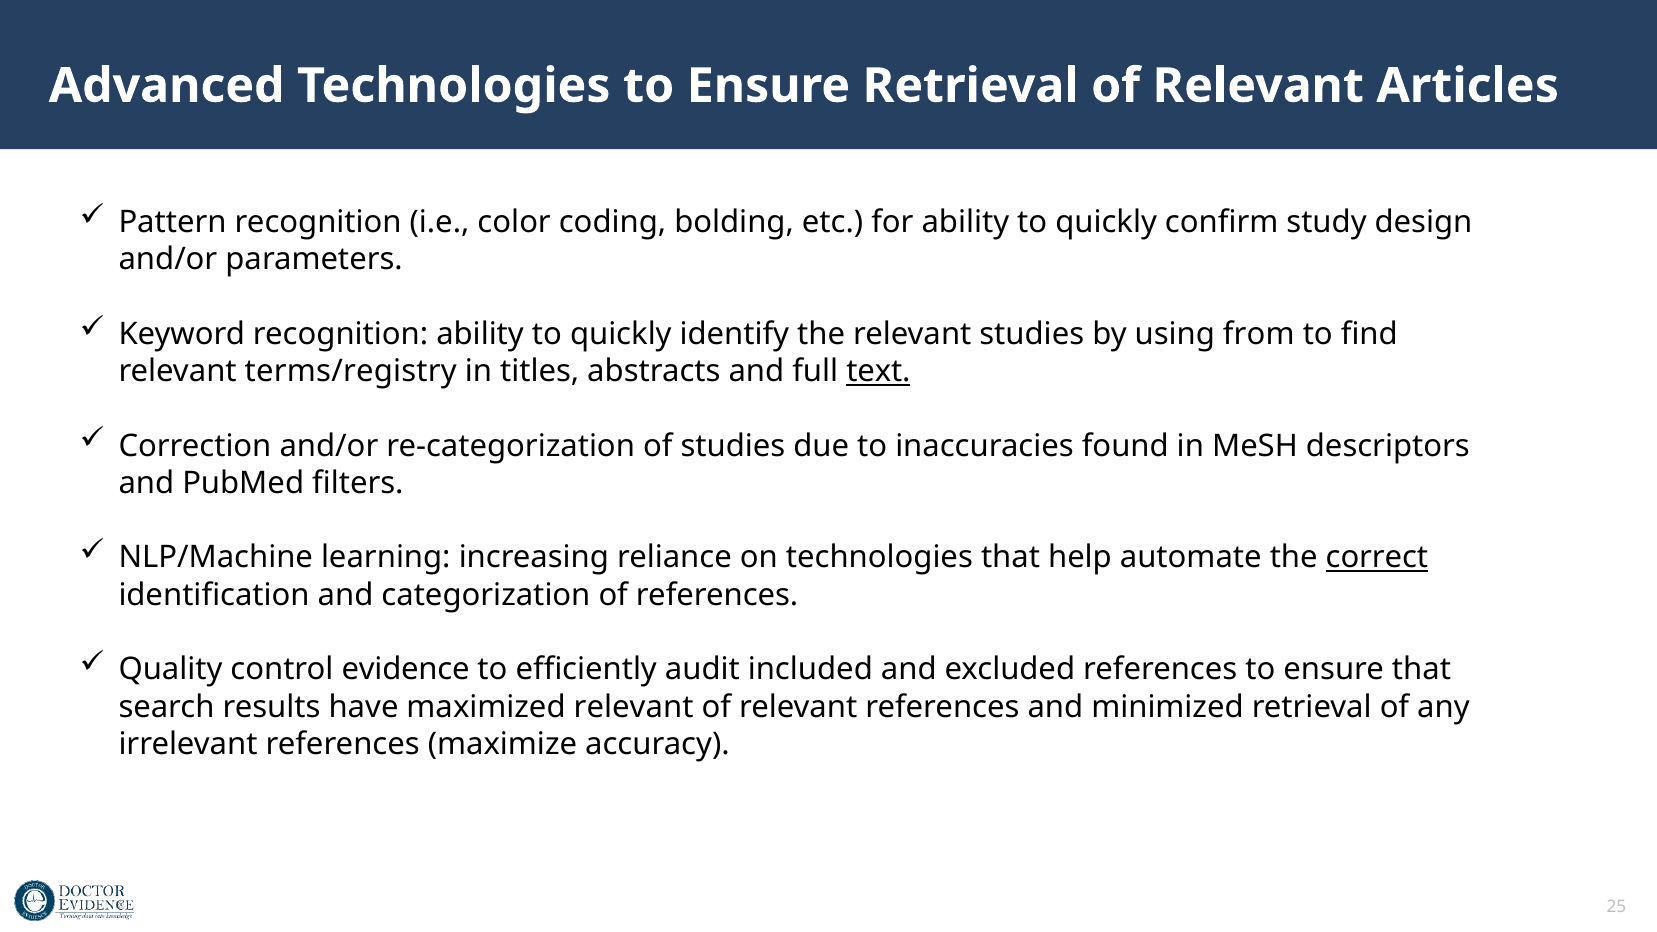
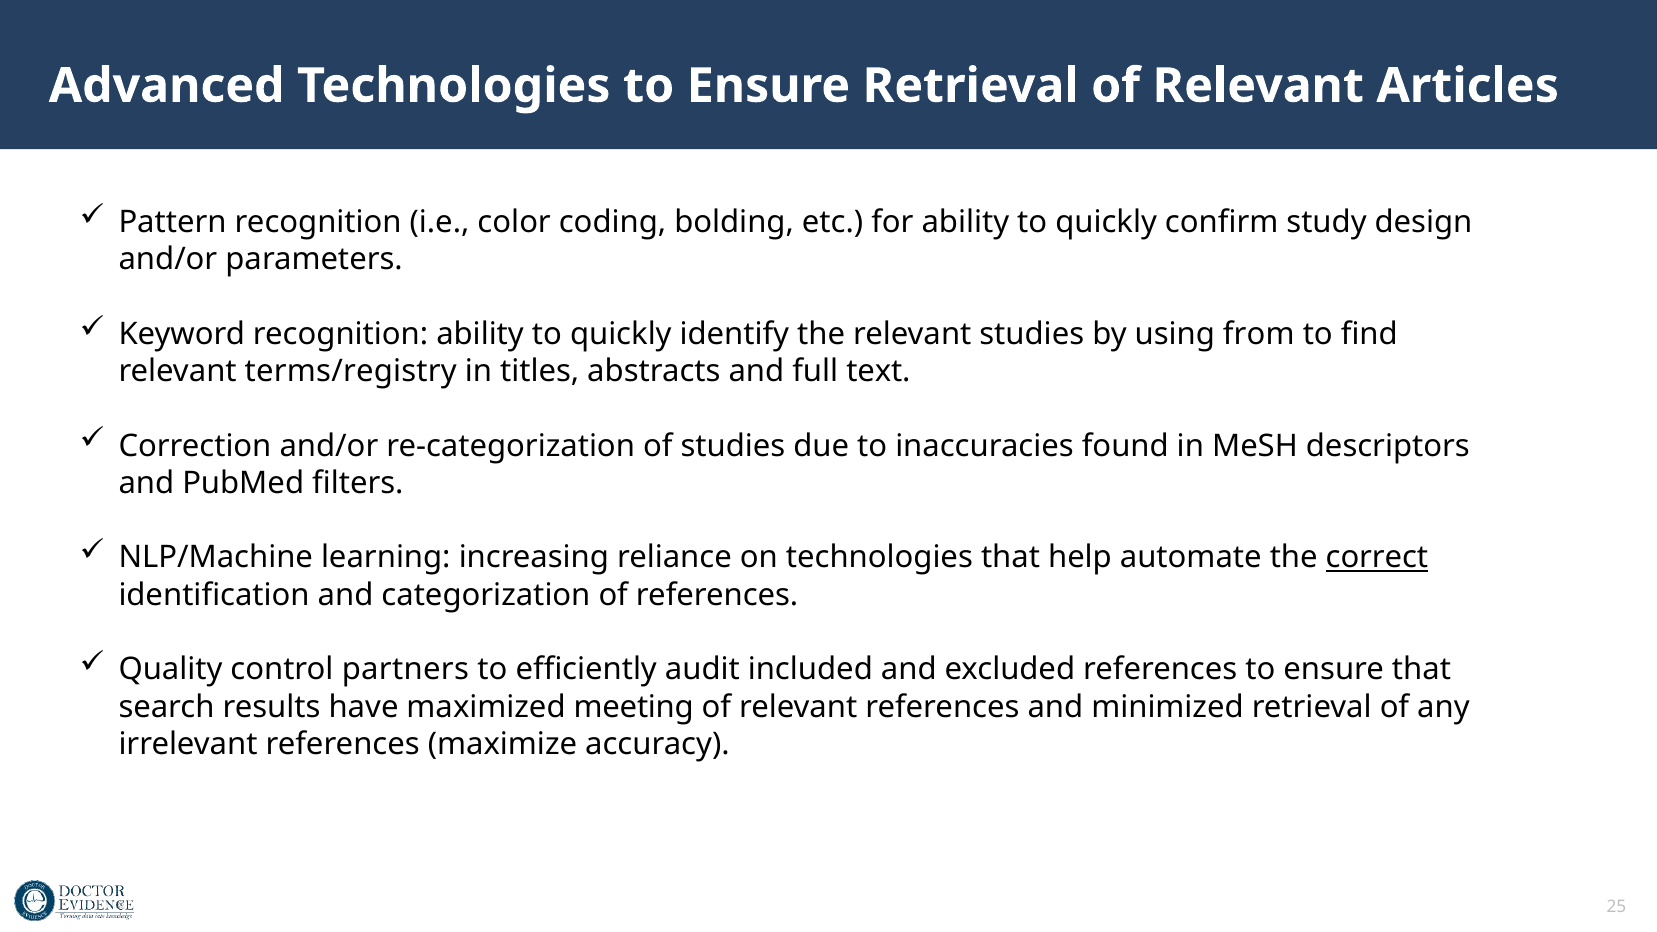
text underline: present -> none (878, 371)
evidence: evidence -> partners (405, 670)
maximized relevant: relevant -> meeting (634, 707)
